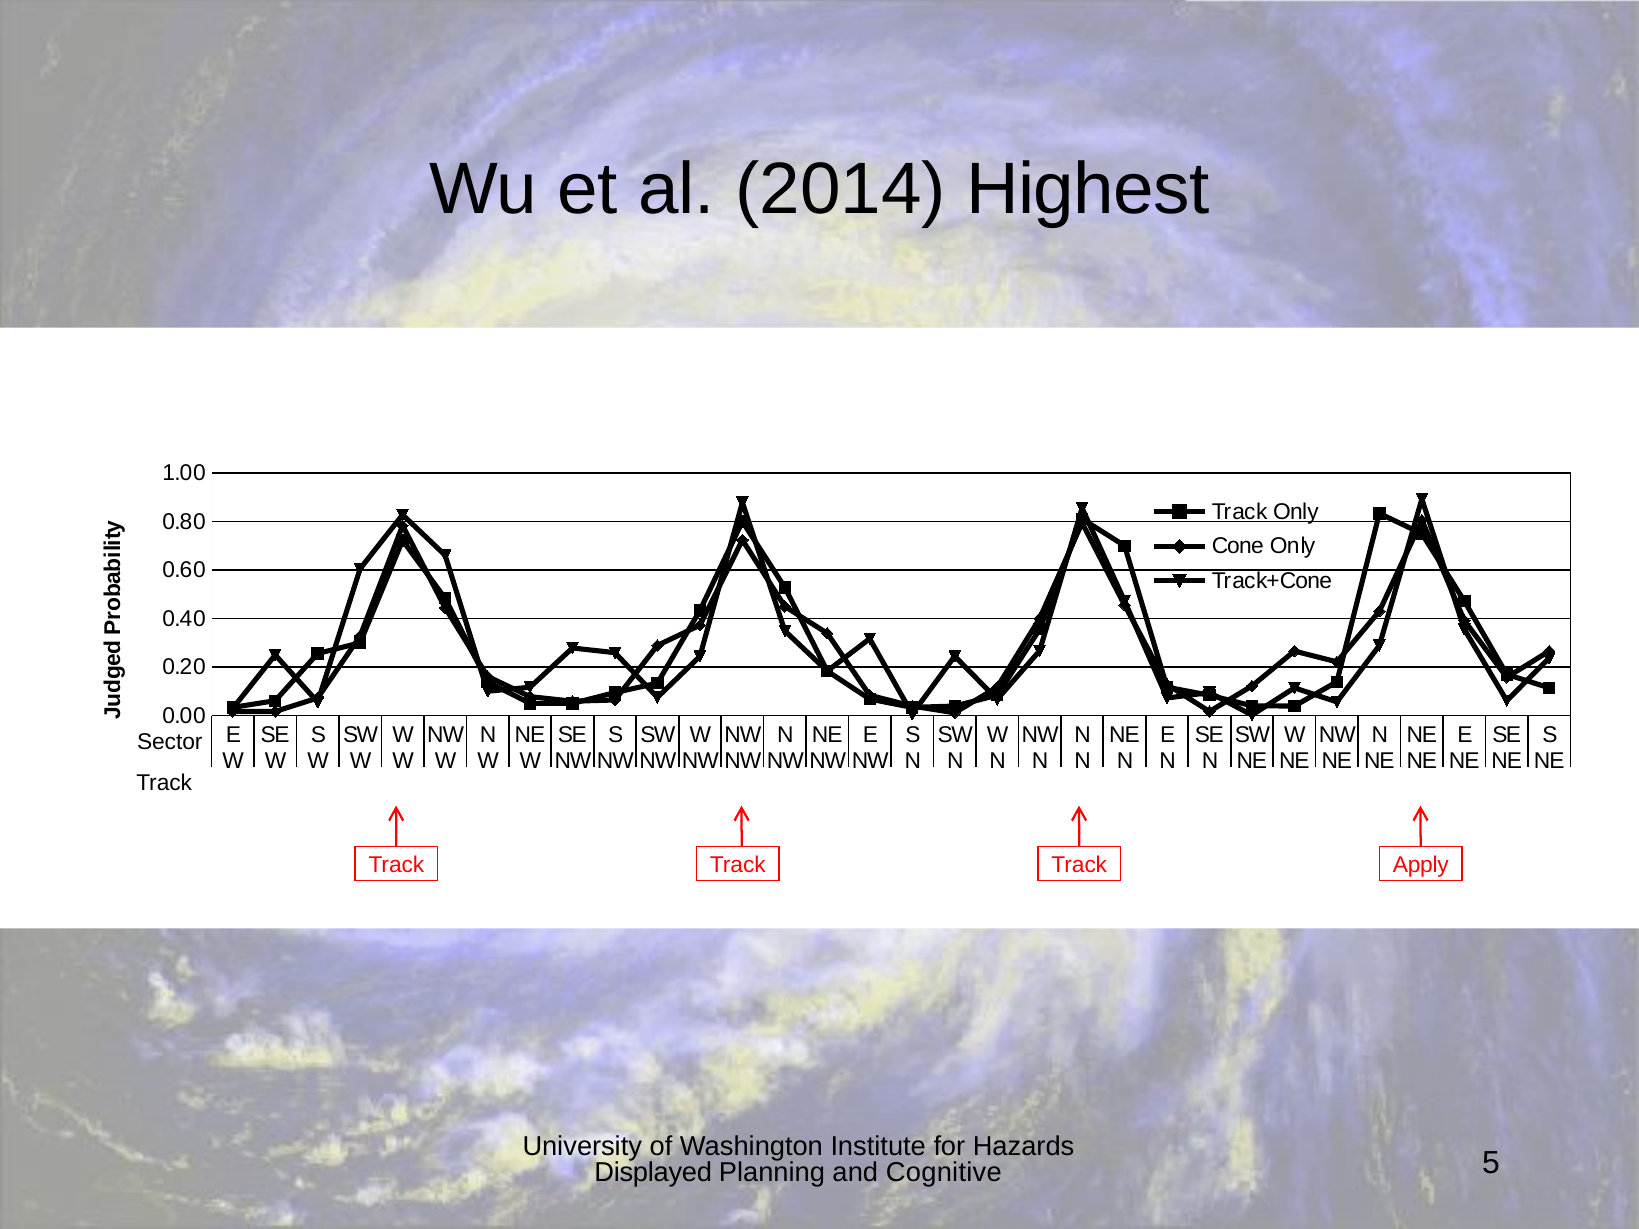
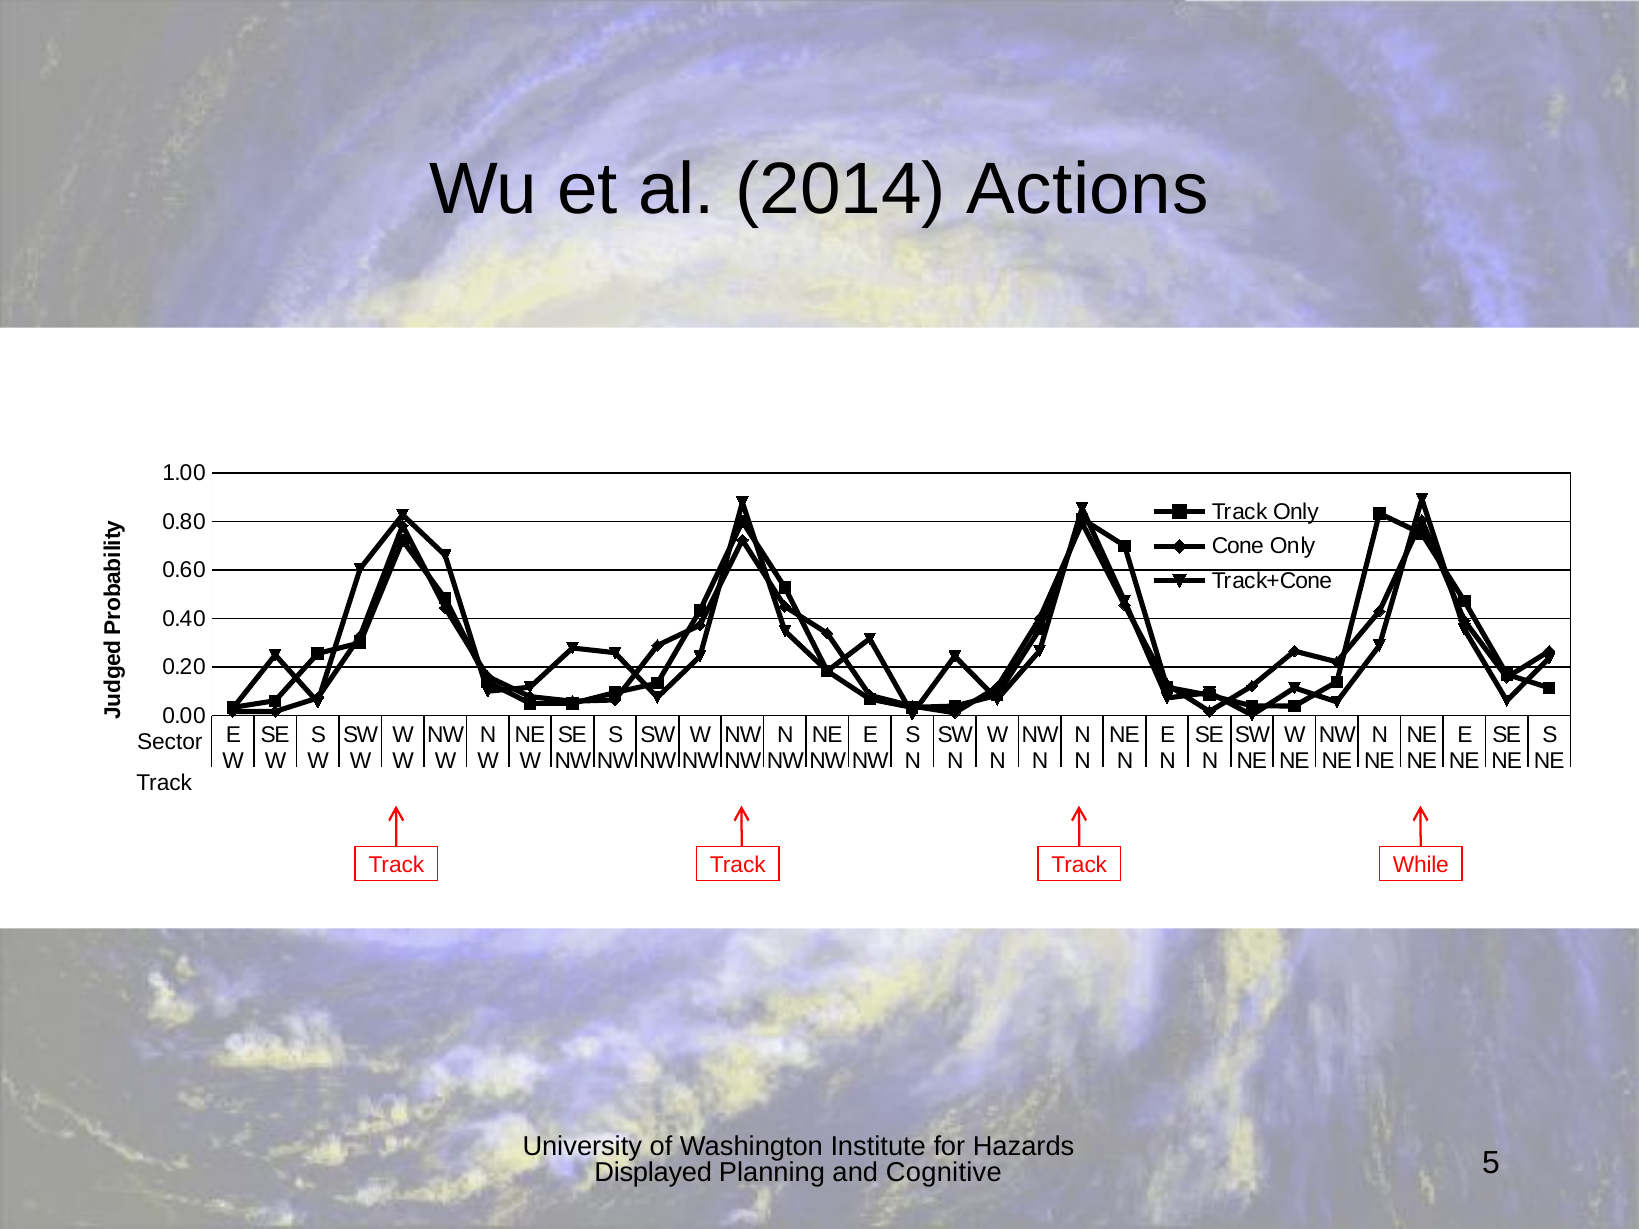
Highest: Highest -> Actions (1087, 189)
Apply: Apply -> While (1421, 865)
